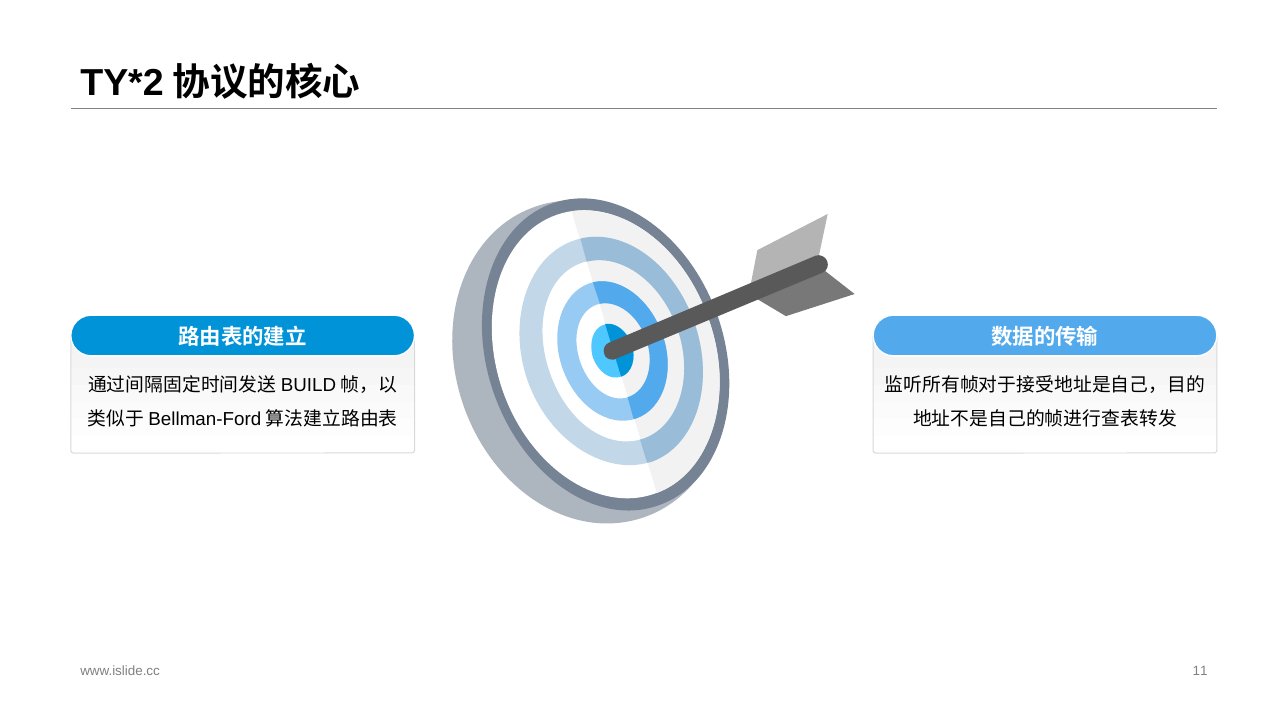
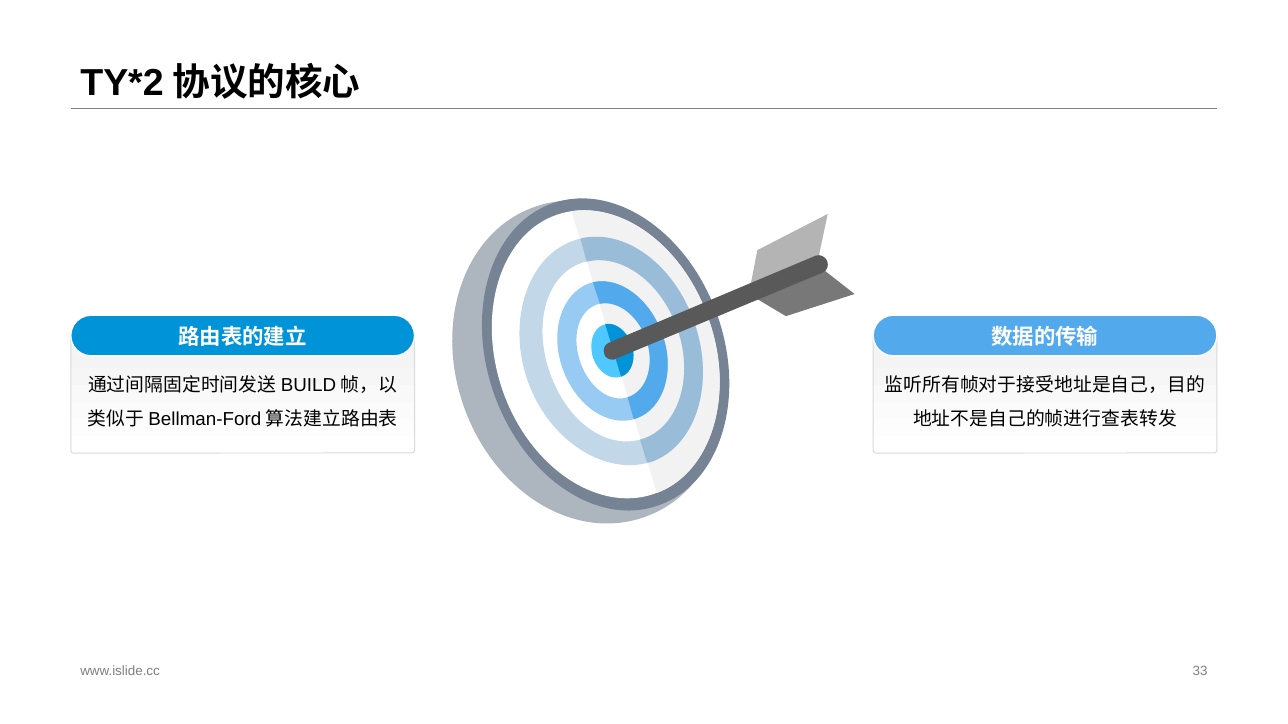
11: 11 -> 33 (1200, 671)
